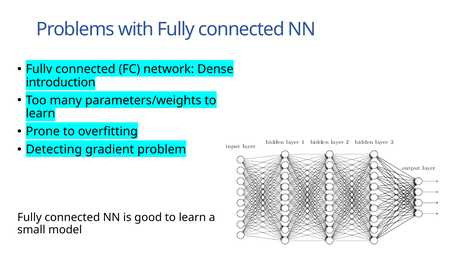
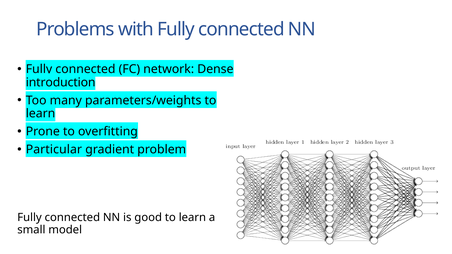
Detecting: Detecting -> Particular (54, 150)
